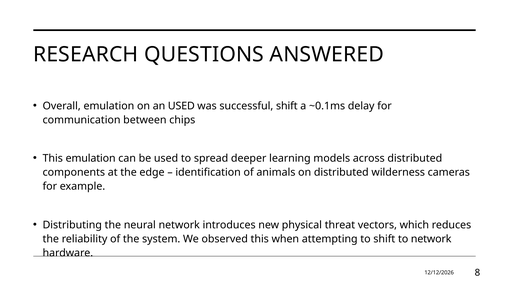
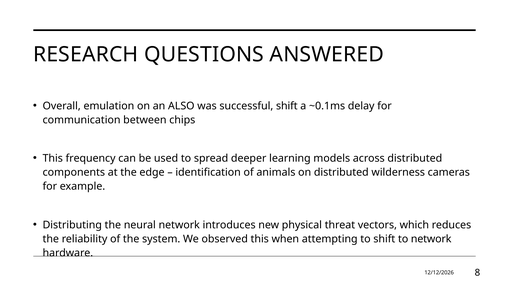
an USED: USED -> ALSO (181, 106)
This emulation: emulation -> frequency (91, 159)
